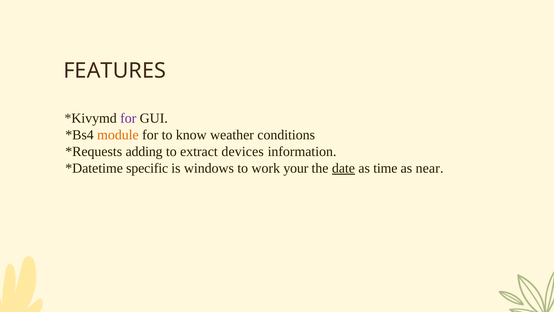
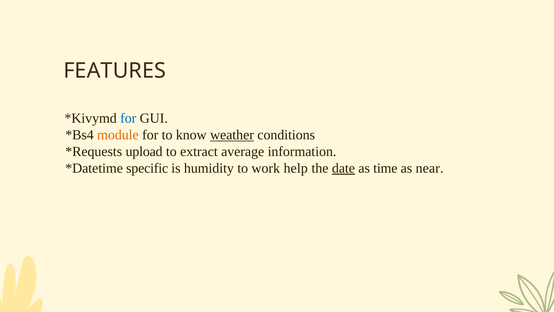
for colour: purple -> blue (128, 118)
weather underline: none -> present (232, 135)
adding: adding -> upload (144, 151)
devices: devices -> average (243, 151)
windows: windows -> humidity (209, 168)
your: your -> help (296, 168)
